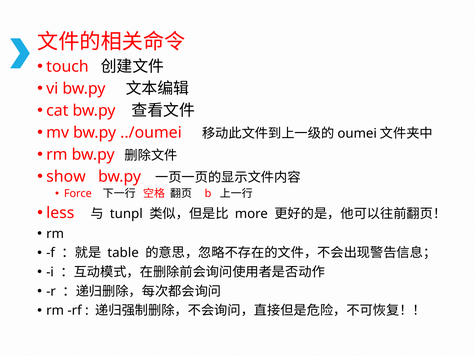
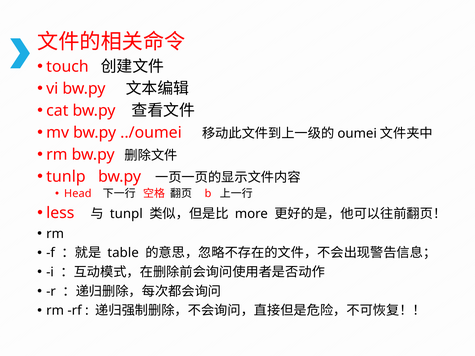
show: show -> tunlp (66, 177)
Force: Force -> Head (78, 194)
